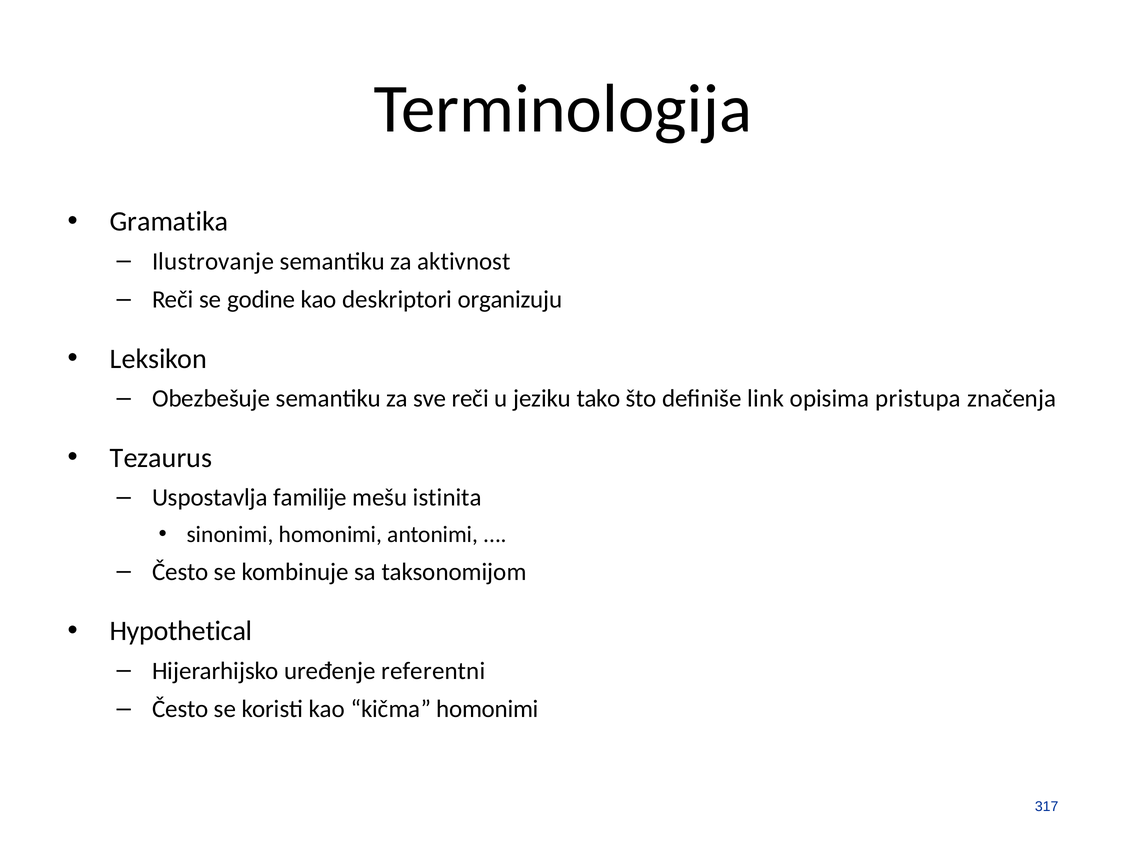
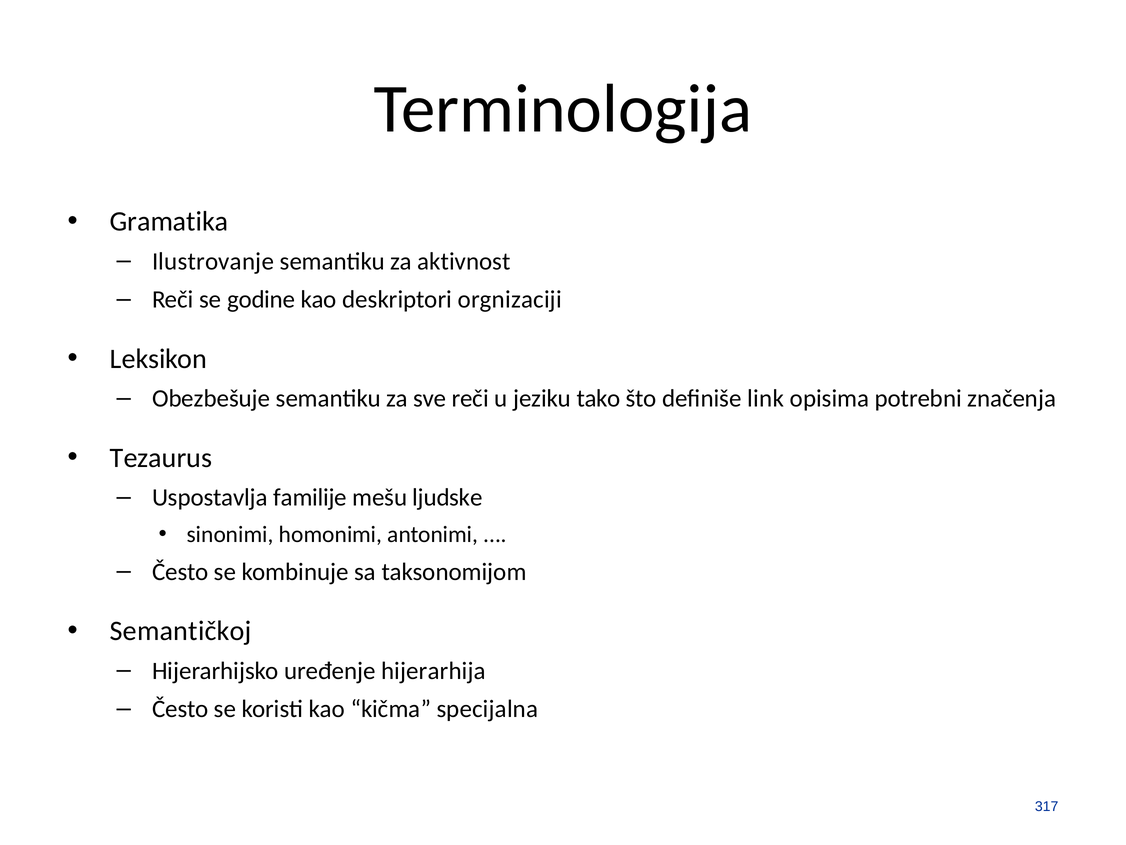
organizuju: organizuju -> orgnizaciji (510, 299)
pristupa: pristupa -> potrebni (918, 398)
istinita: istinita -> ljudske (447, 497)
Hypothetical: Hypothetical -> Semantičkoj (181, 631)
referentni: referentni -> hijerarhija (433, 670)
kičma homonimi: homonimi -> specijalna (487, 708)
